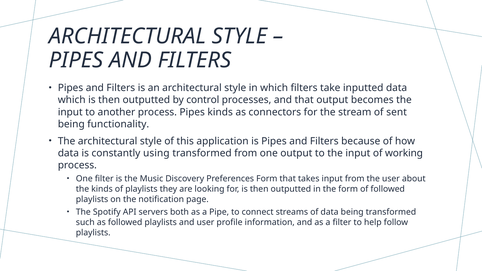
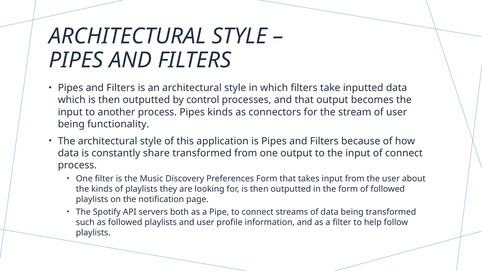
of sent: sent -> user (397, 112)
using: using -> share (156, 153)
of working: working -> connect (404, 153)
